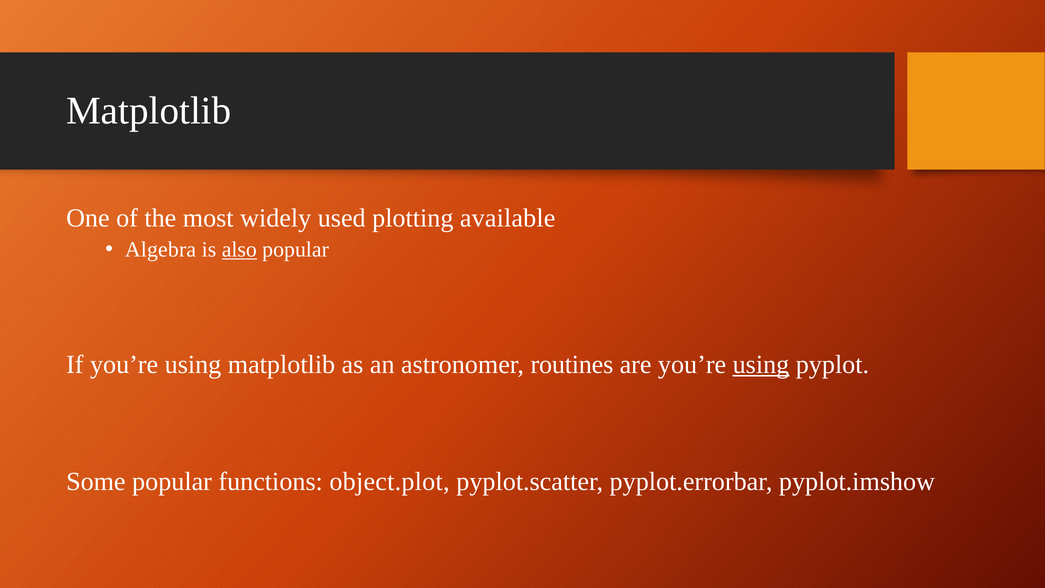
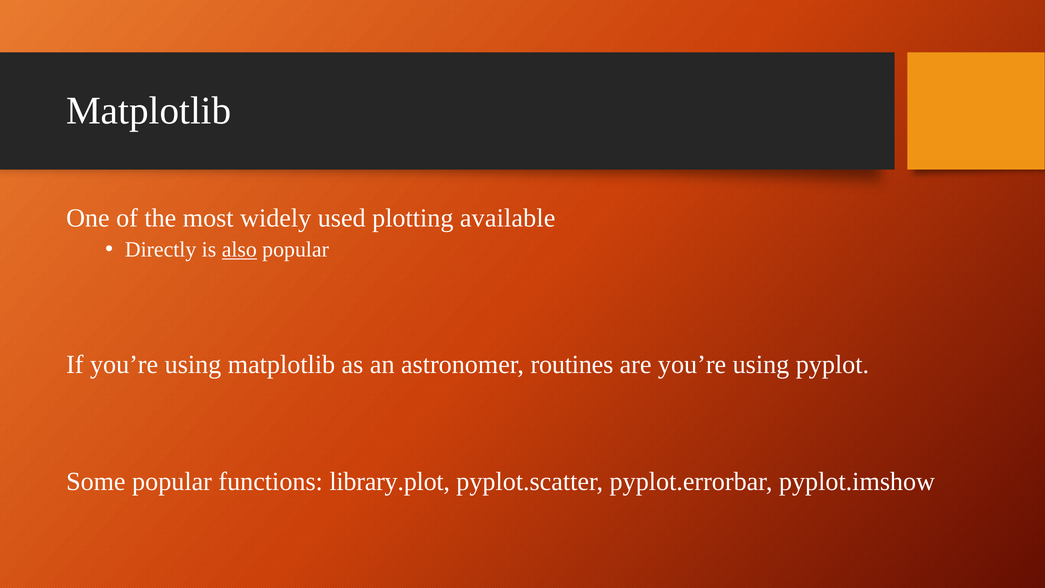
Algebra: Algebra -> Directly (161, 249)
using underline: present -> none (761, 364)
object.plot: object.plot -> library.plot (390, 482)
